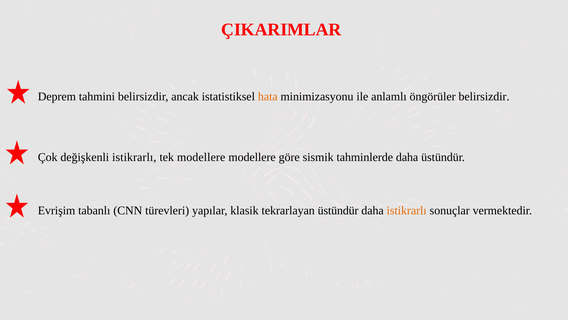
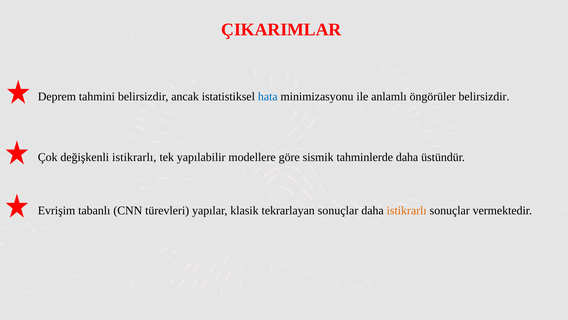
hata colour: orange -> blue (268, 96)
tek modellere: modellere -> yapılabilir (201, 157)
tekrarlayan üstündür: üstündür -> sonuçlar (338, 210)
